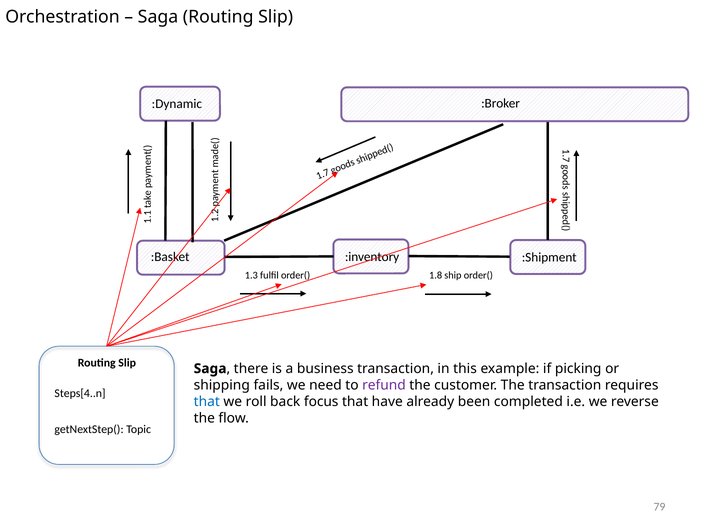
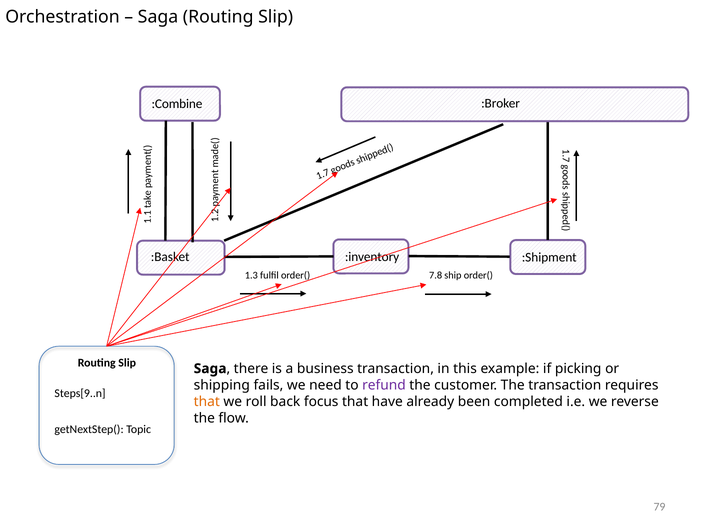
:Dynamic: :Dynamic -> :Combine (177, 104)
1.8: 1.8 -> 7.8 (436, 275)
Steps[4..n: Steps[4..n -> Steps[9..n (80, 393)
that colour: blue -> orange (207, 402)
